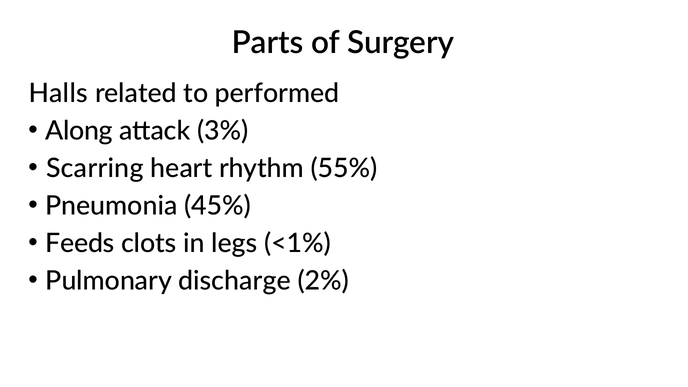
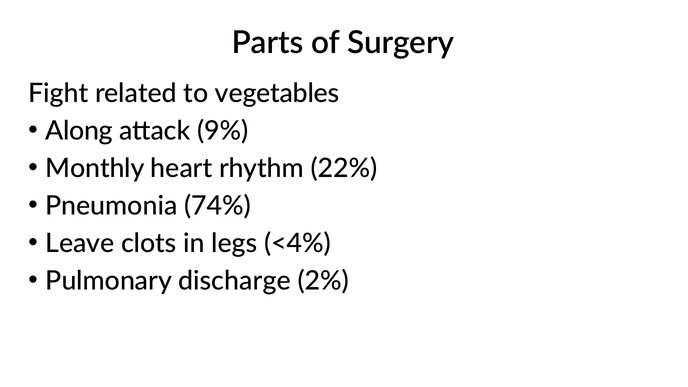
Halls: Halls -> Fight (58, 94)
performed: performed -> vegetables (277, 94)
3%: 3% -> 9% (223, 131)
Scarring: Scarring -> Monthly (95, 169)
55%: 55% -> 22% (344, 169)
45%: 45% -> 74% (218, 206)
Feeds: Feeds -> Leave (80, 244)
<1%: <1% -> <4% (298, 244)
